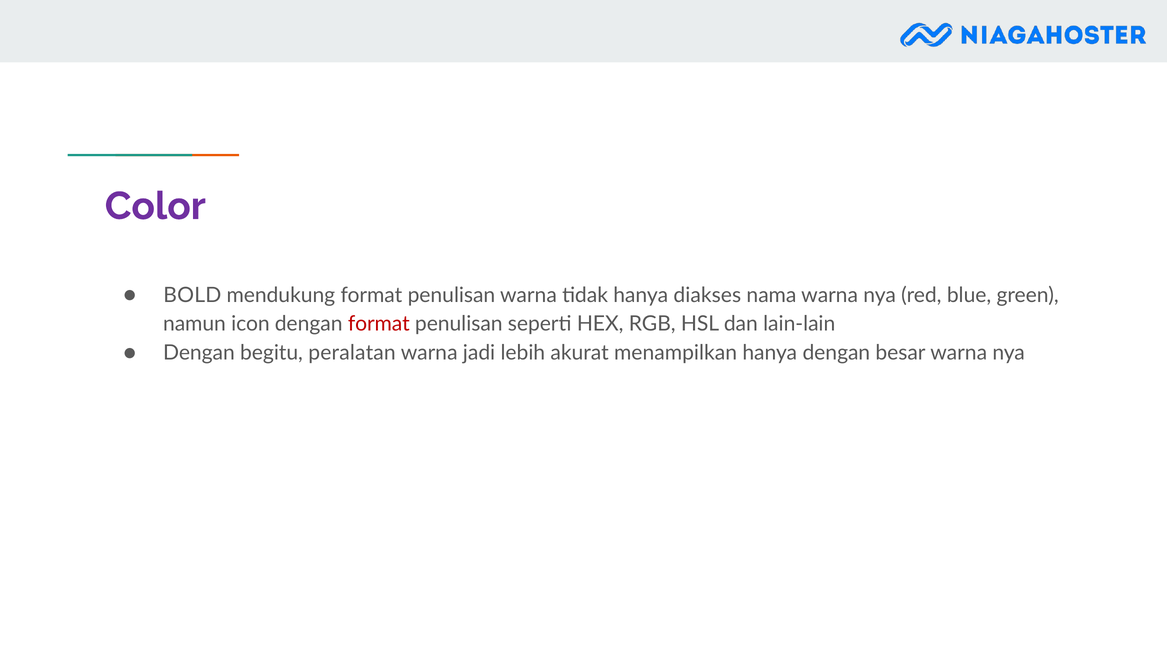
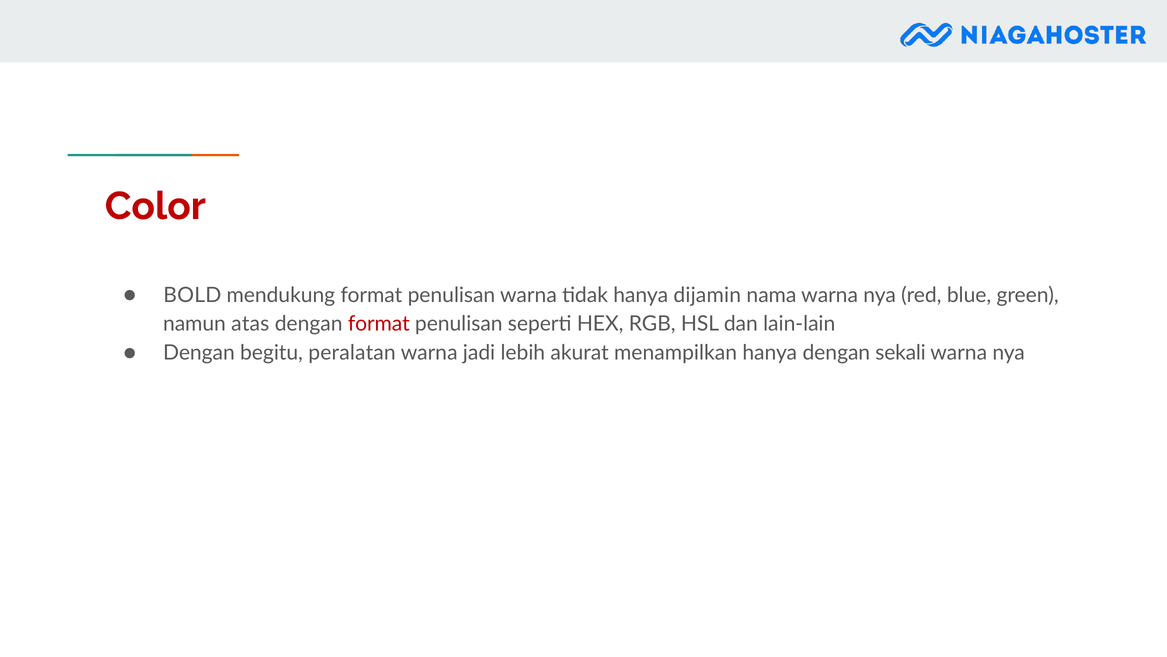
Color colour: purple -> red (155, 206)
diakses: diakses -> dijamin (707, 295)
icon: icon -> atas (250, 324)
besar: besar -> sekali (901, 353)
